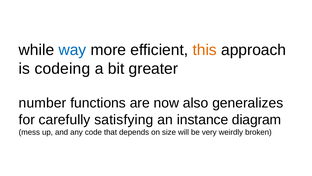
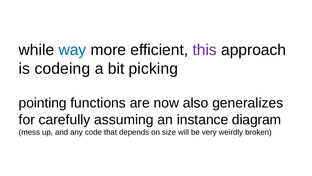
this colour: orange -> purple (205, 50)
greater: greater -> picking (153, 69)
number: number -> pointing (43, 103)
satisfying: satisfying -> assuming (124, 119)
